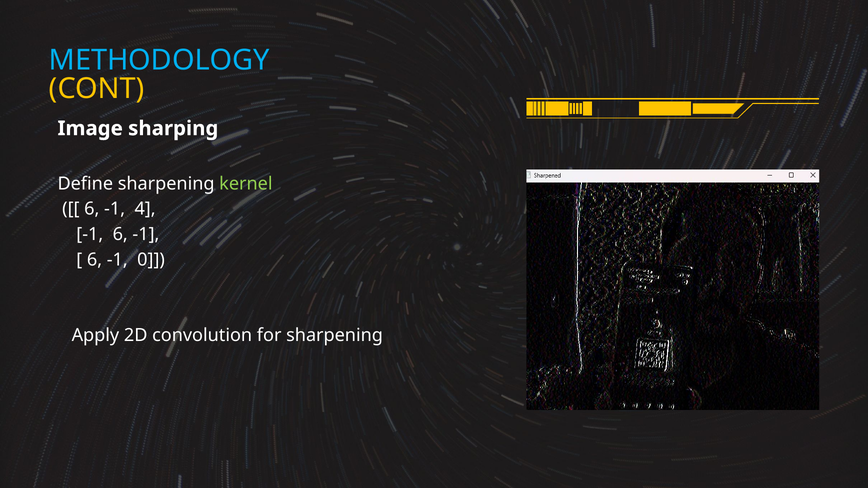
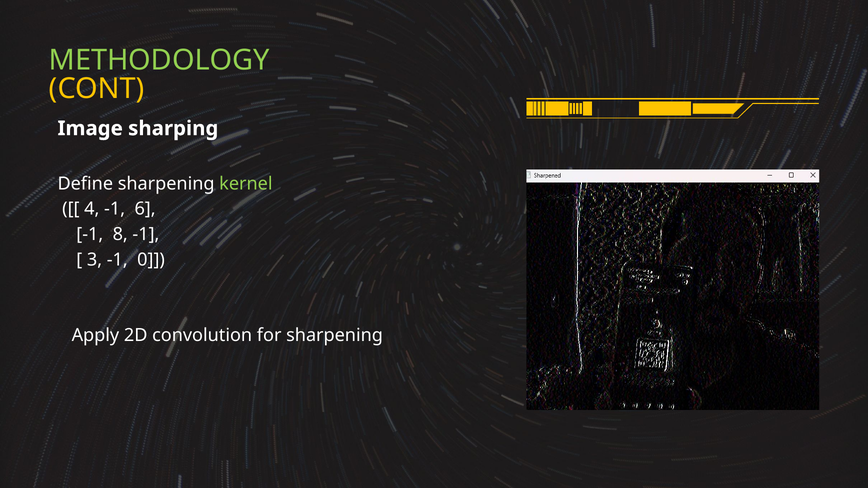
METHODOLOGY colour: light blue -> light green (159, 60)
6: 6 -> 4 (92, 209)
4: 4 -> 6 (145, 209)
-1 6: 6 -> 8 (120, 234)
6: 6 -> 3 (95, 260)
